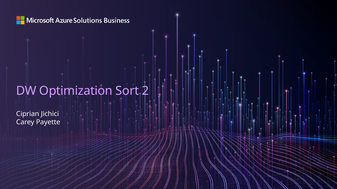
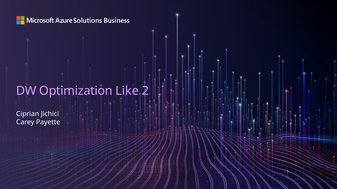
Sort: Sort -> Like (127, 91)
